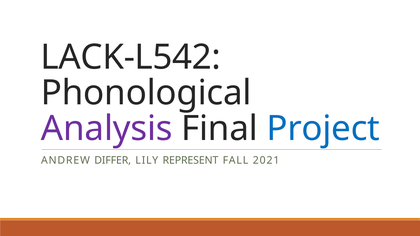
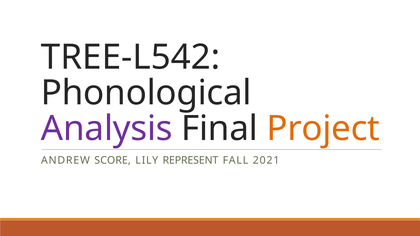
LACK-L542: LACK-L542 -> TREE-L542 (131, 57)
Project colour: blue -> orange (323, 129)
DIFFER: DIFFER -> SCORE (113, 161)
